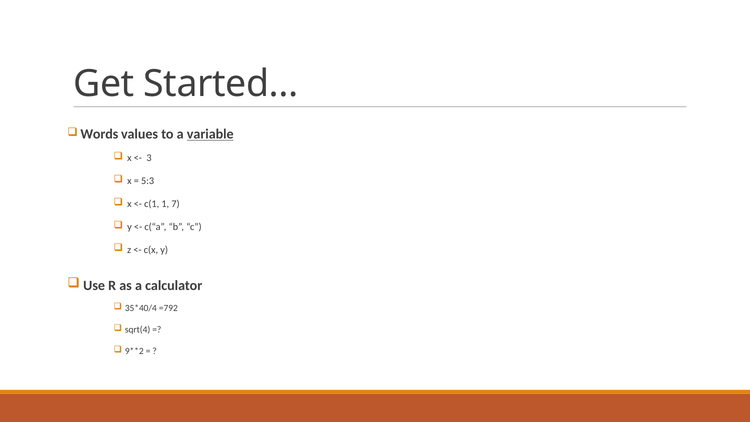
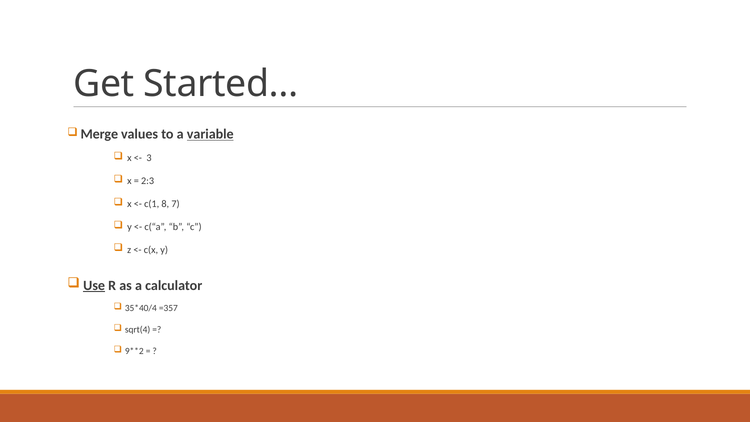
Words: Words -> Merge (99, 134)
5:3: 5:3 -> 2:3 (148, 181)
1: 1 -> 8 (165, 204)
Use underline: none -> present (94, 285)
=792: =792 -> =357 (168, 308)
